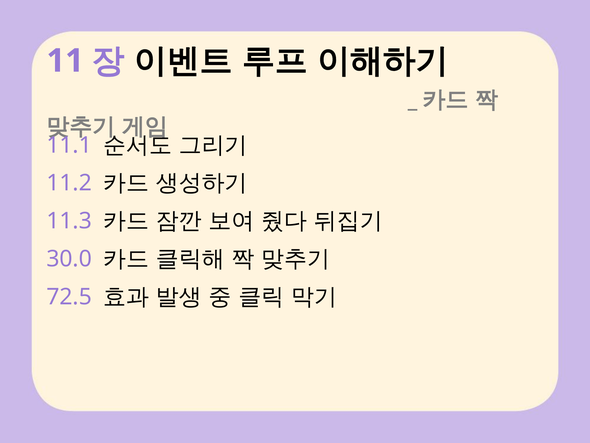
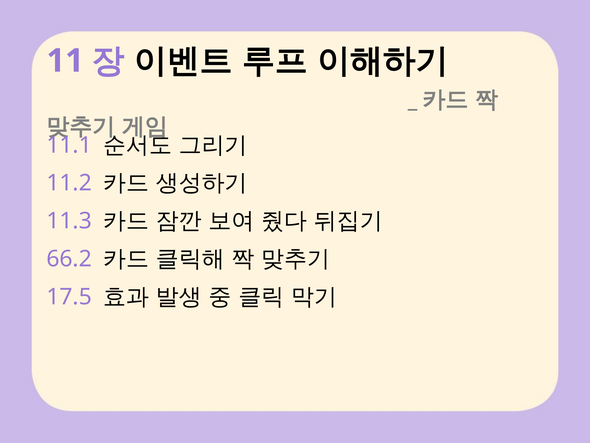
30.0: 30.0 -> 66.2 (69, 259)
72.5: 72.5 -> 17.5 (69, 296)
